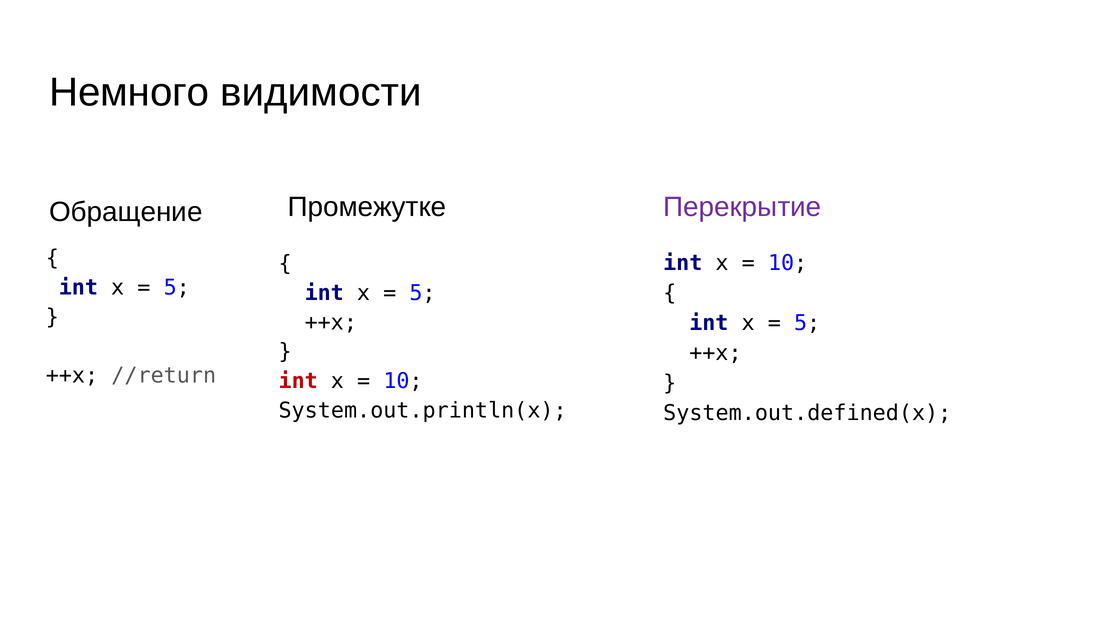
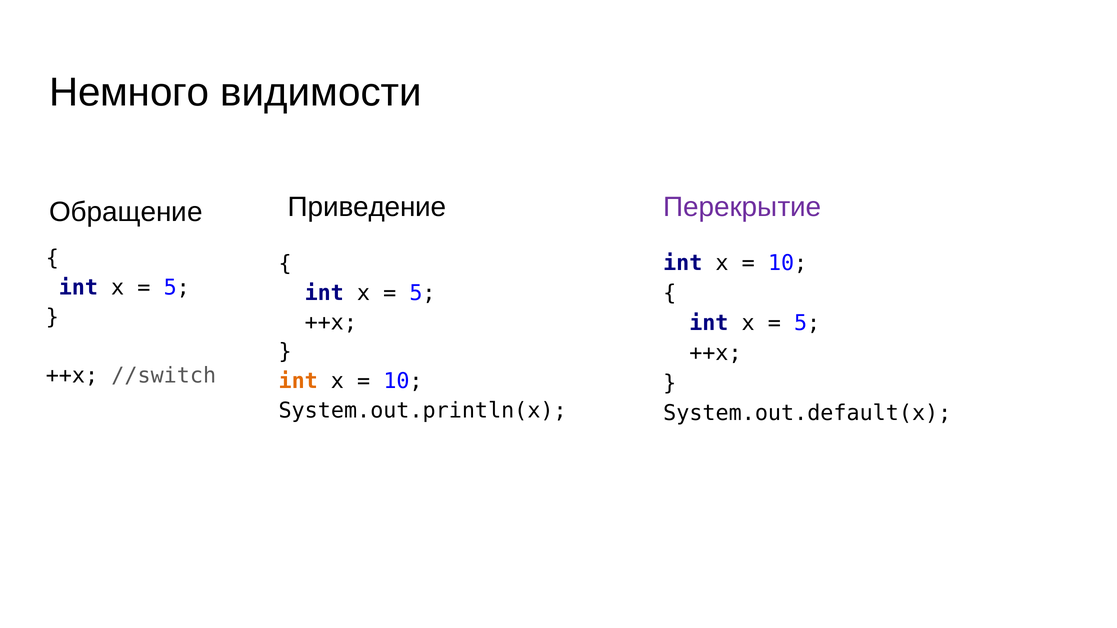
Промежутке: Промежутке -> Приведение (367, 207)
//return: //return -> //switch (164, 376)
int colour: red -> orange (298, 381)
System.out.defined(x: System.out.defined(x -> System.out.default(x (807, 413)
